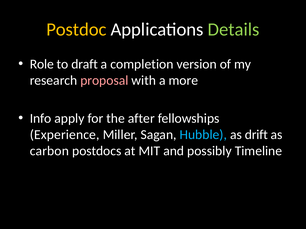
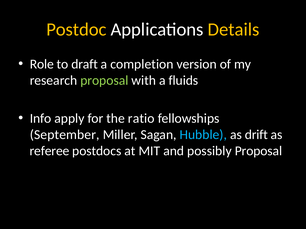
Details colour: light green -> yellow (234, 30)
proposal colour: pink -> light green (104, 81)
more: more -> fluids (183, 81)
after: after -> ratio (141, 119)
Experience: Experience -> September (65, 135)
carbon: carbon -> referee (50, 151)
possibly Timeline: Timeline -> Proposal (258, 151)
